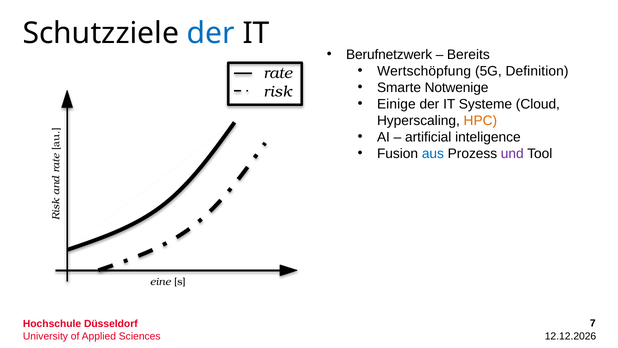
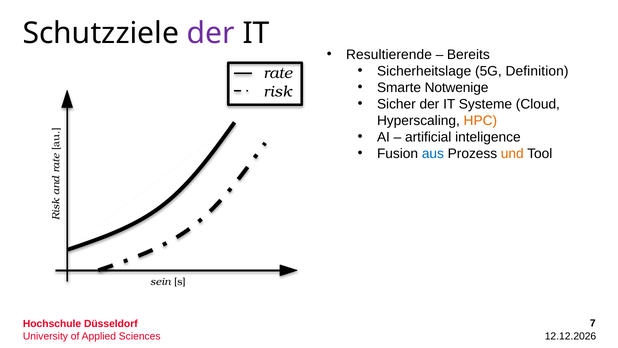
der colour: blue -> purple (211, 33)
Berufnetzwerk: Berufnetzwerk -> Resultierende (389, 55)
Wertschöpfung: Wertschöpfung -> Sicherheitslage (424, 71)
Einige: Einige -> Sicher (396, 104)
und colour: purple -> orange (512, 153)
eine: eine -> sein (160, 282)
